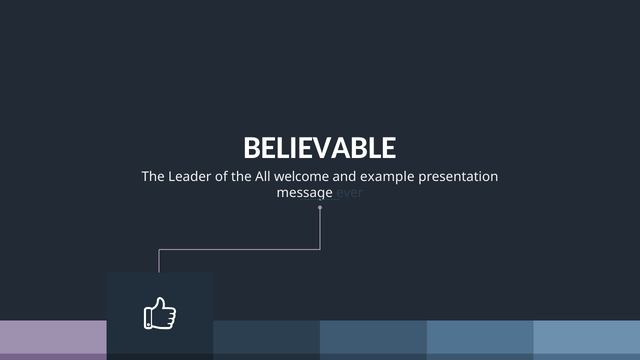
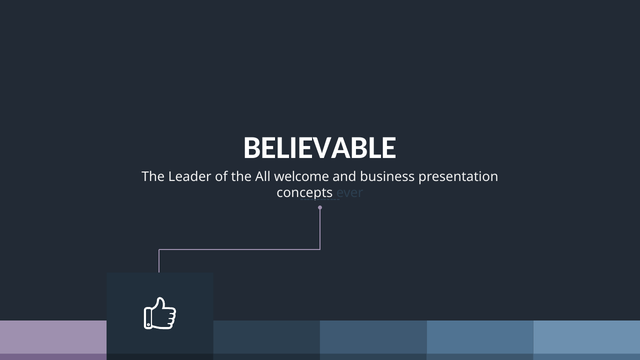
example: example -> business (387, 177)
message: message -> concepts (305, 193)
